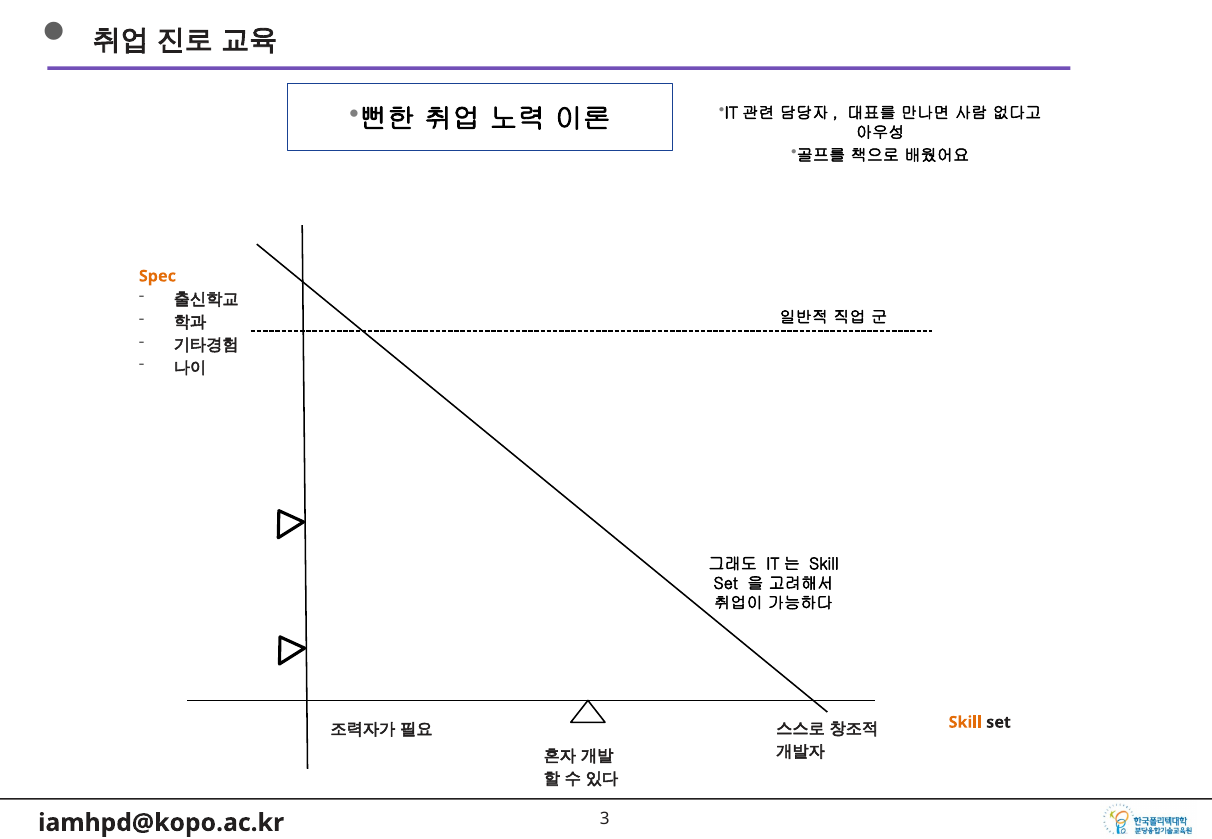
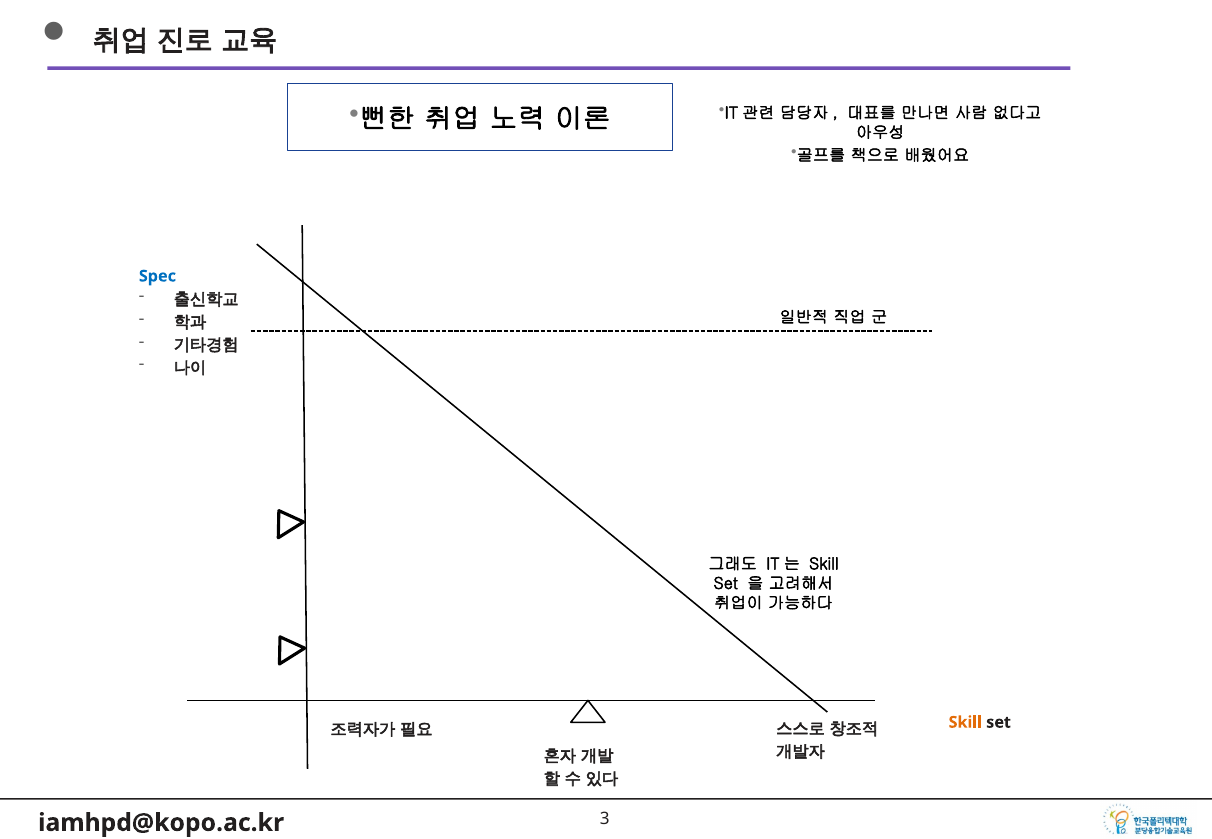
Spec colour: orange -> blue (157, 276)
